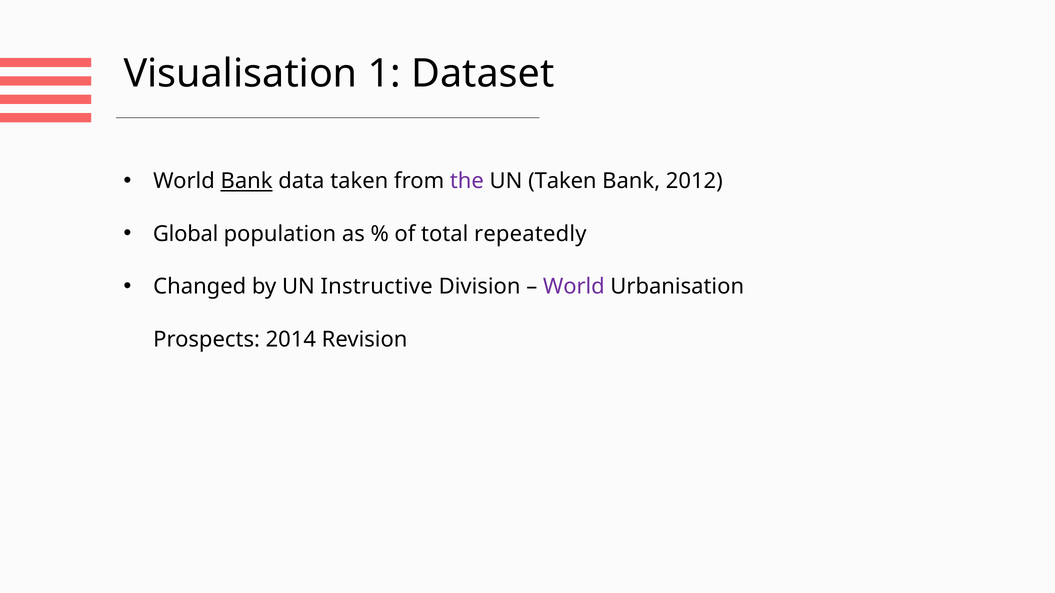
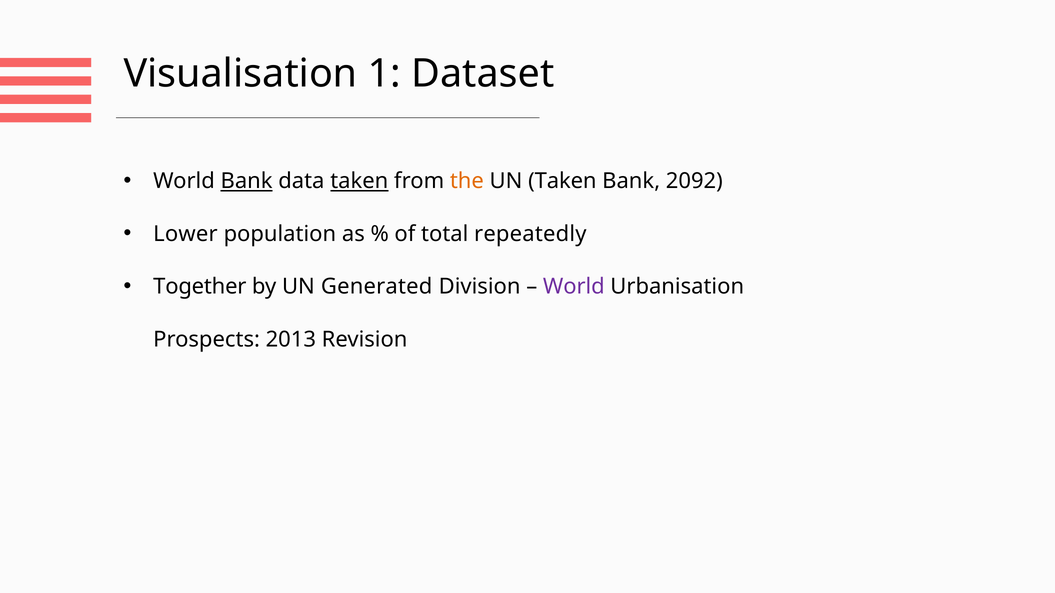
taken underline: none -> present (359, 181)
the colour: purple -> orange (467, 181)
2012: 2012 -> 2092 (694, 181)
Global: Global -> Lower (185, 234)
Changed: Changed -> Together (200, 287)
Instructive: Instructive -> Generated (377, 287)
2014: 2014 -> 2013 (291, 340)
